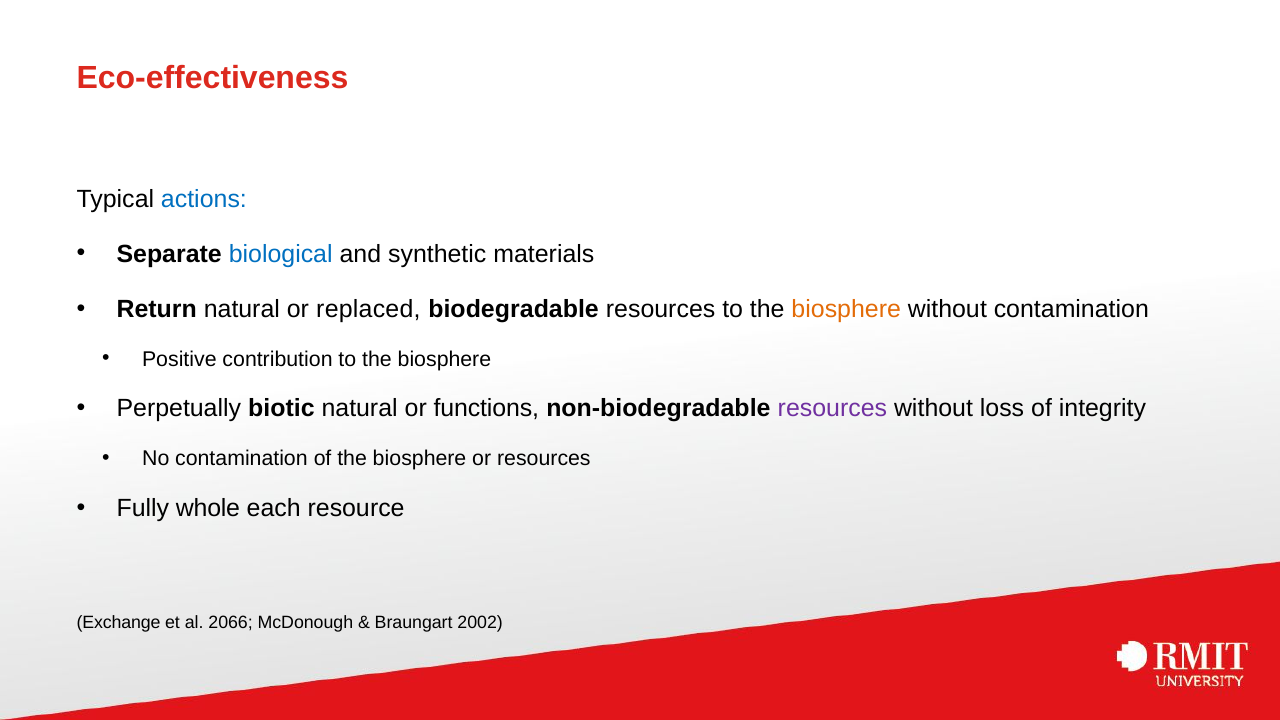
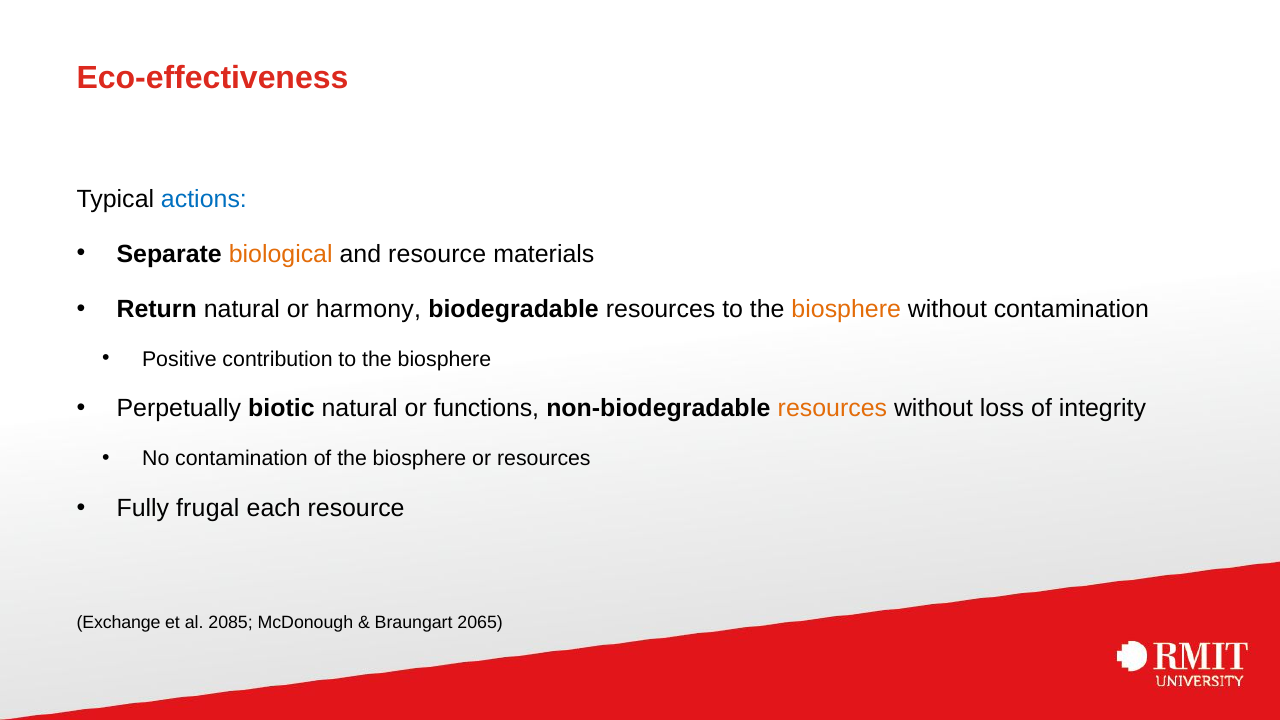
biological colour: blue -> orange (281, 254)
and synthetic: synthetic -> resource (437, 254)
replaced: replaced -> harmony (368, 309)
resources colour: purple -> orange (832, 409)
whole: whole -> frugal (208, 508)
2066: 2066 -> 2085 (231, 622)
2002: 2002 -> 2065 (480, 622)
